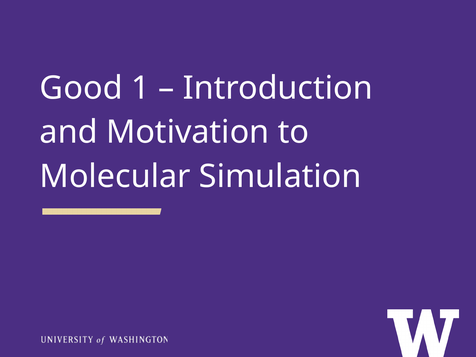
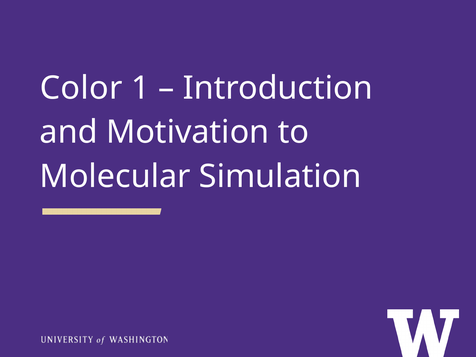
Good: Good -> Color (81, 88)
